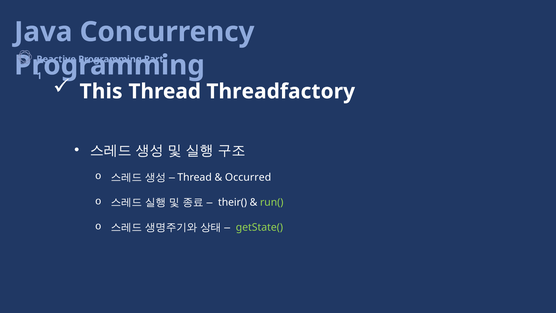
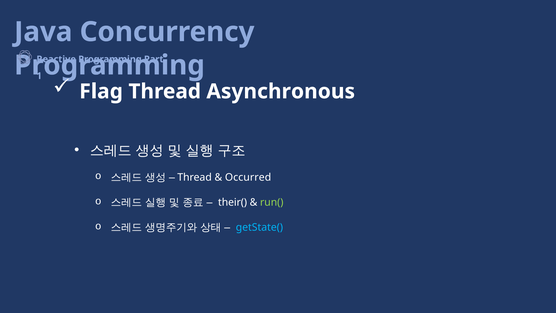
This: This -> Flag (101, 91)
Threadfactory: Threadfactory -> Asynchronous (281, 91)
getState( colour: light green -> light blue (259, 227)
